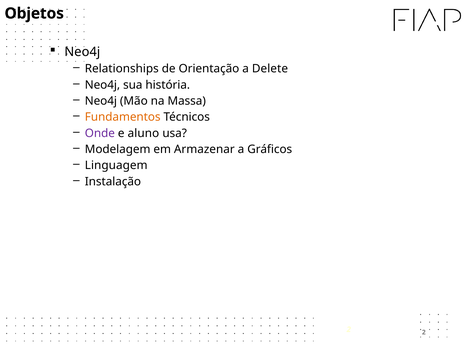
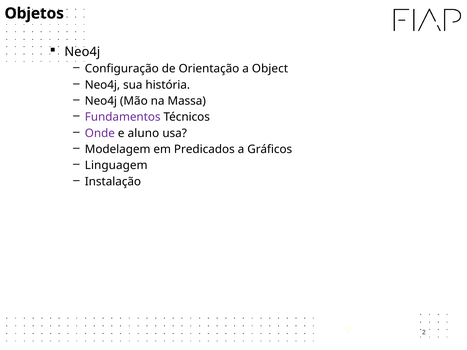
Relationships: Relationships -> Configuração (122, 69)
Delete: Delete -> Object (270, 69)
Fundamentos colour: orange -> purple (123, 117)
Armazenar: Armazenar -> Predicados (204, 149)
